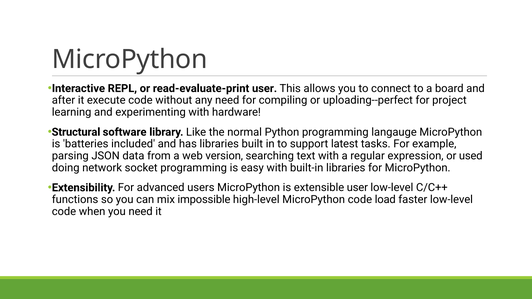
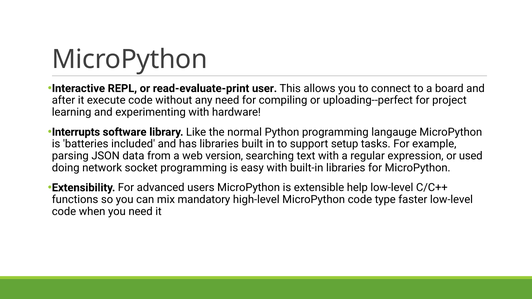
Structural: Structural -> Interrupts (76, 132)
latest: latest -> setup (345, 144)
extensible user: user -> help (357, 188)
impossible: impossible -> mandatory (204, 200)
load: load -> type (385, 200)
